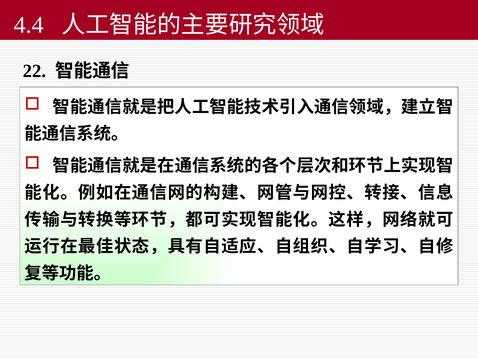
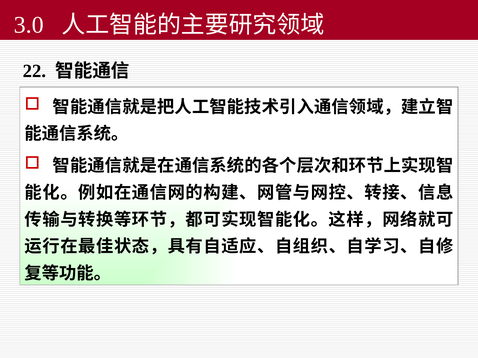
4.4: 4.4 -> 3.0 (29, 25)
